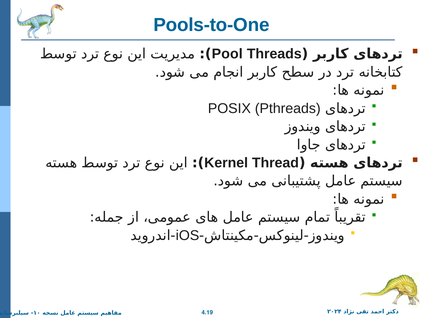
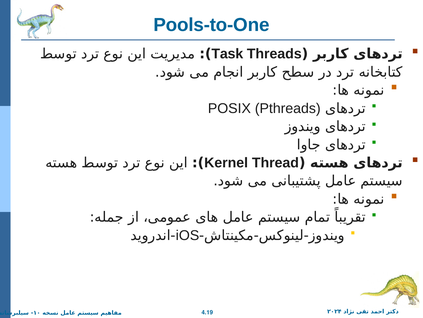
Pool: Pool -> Task (227, 54)
